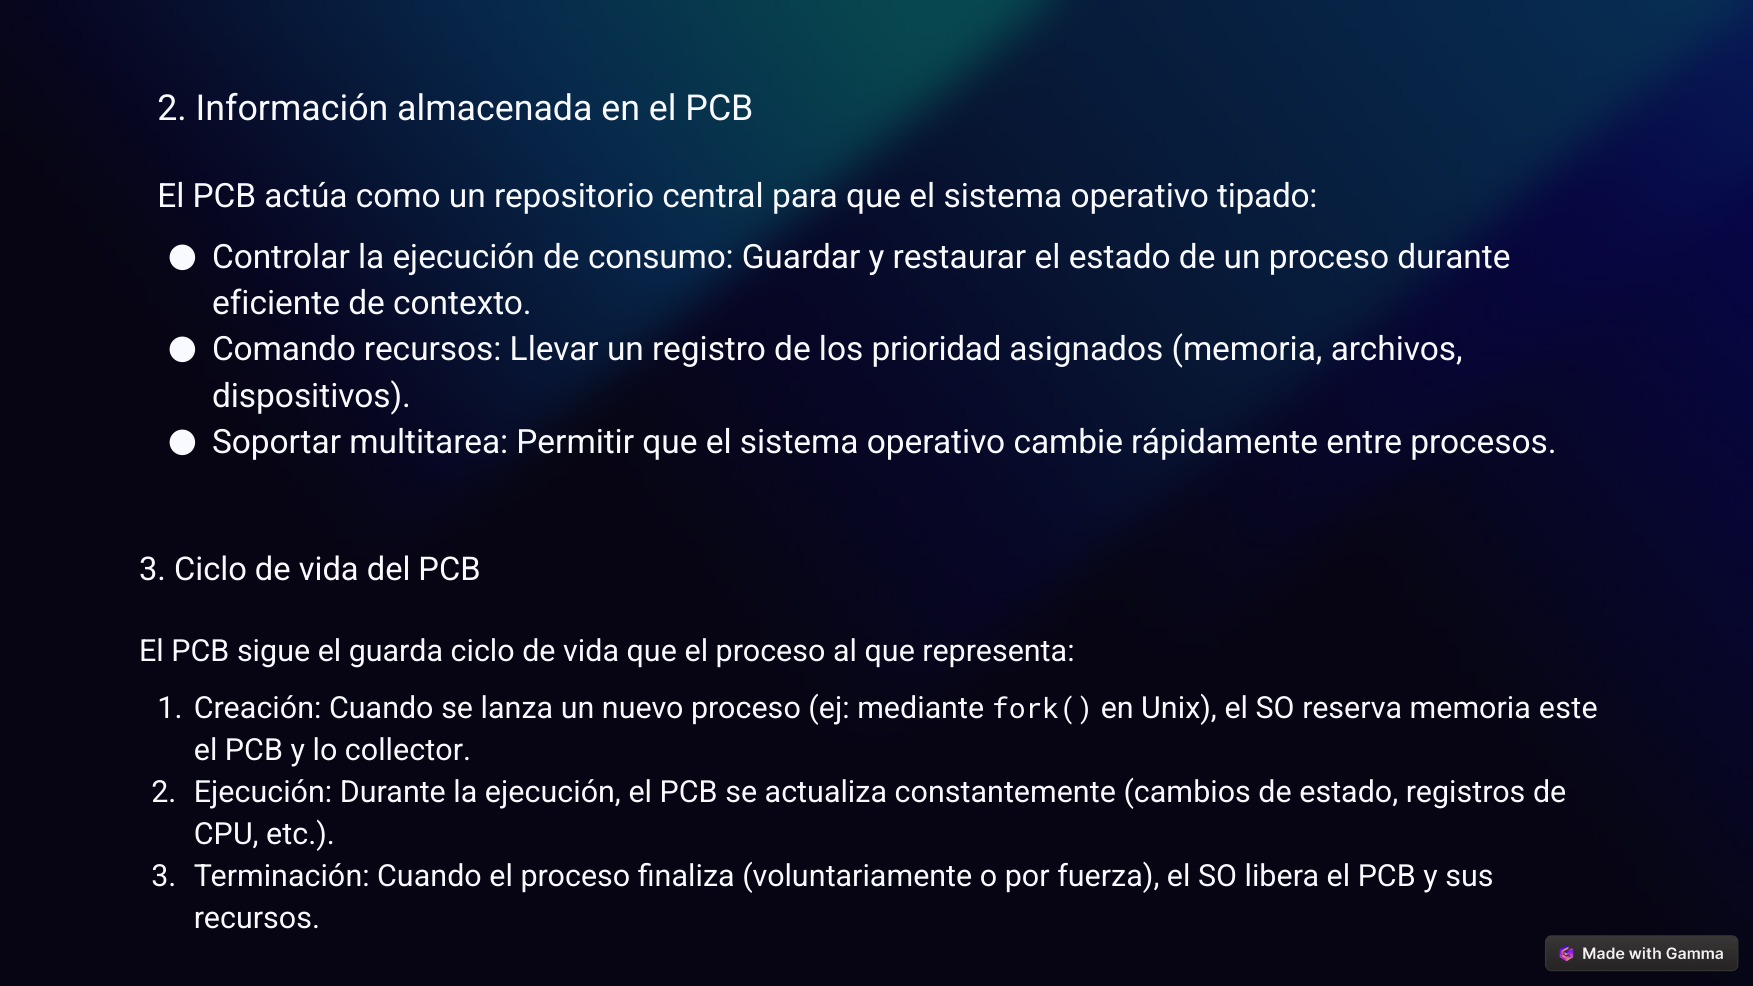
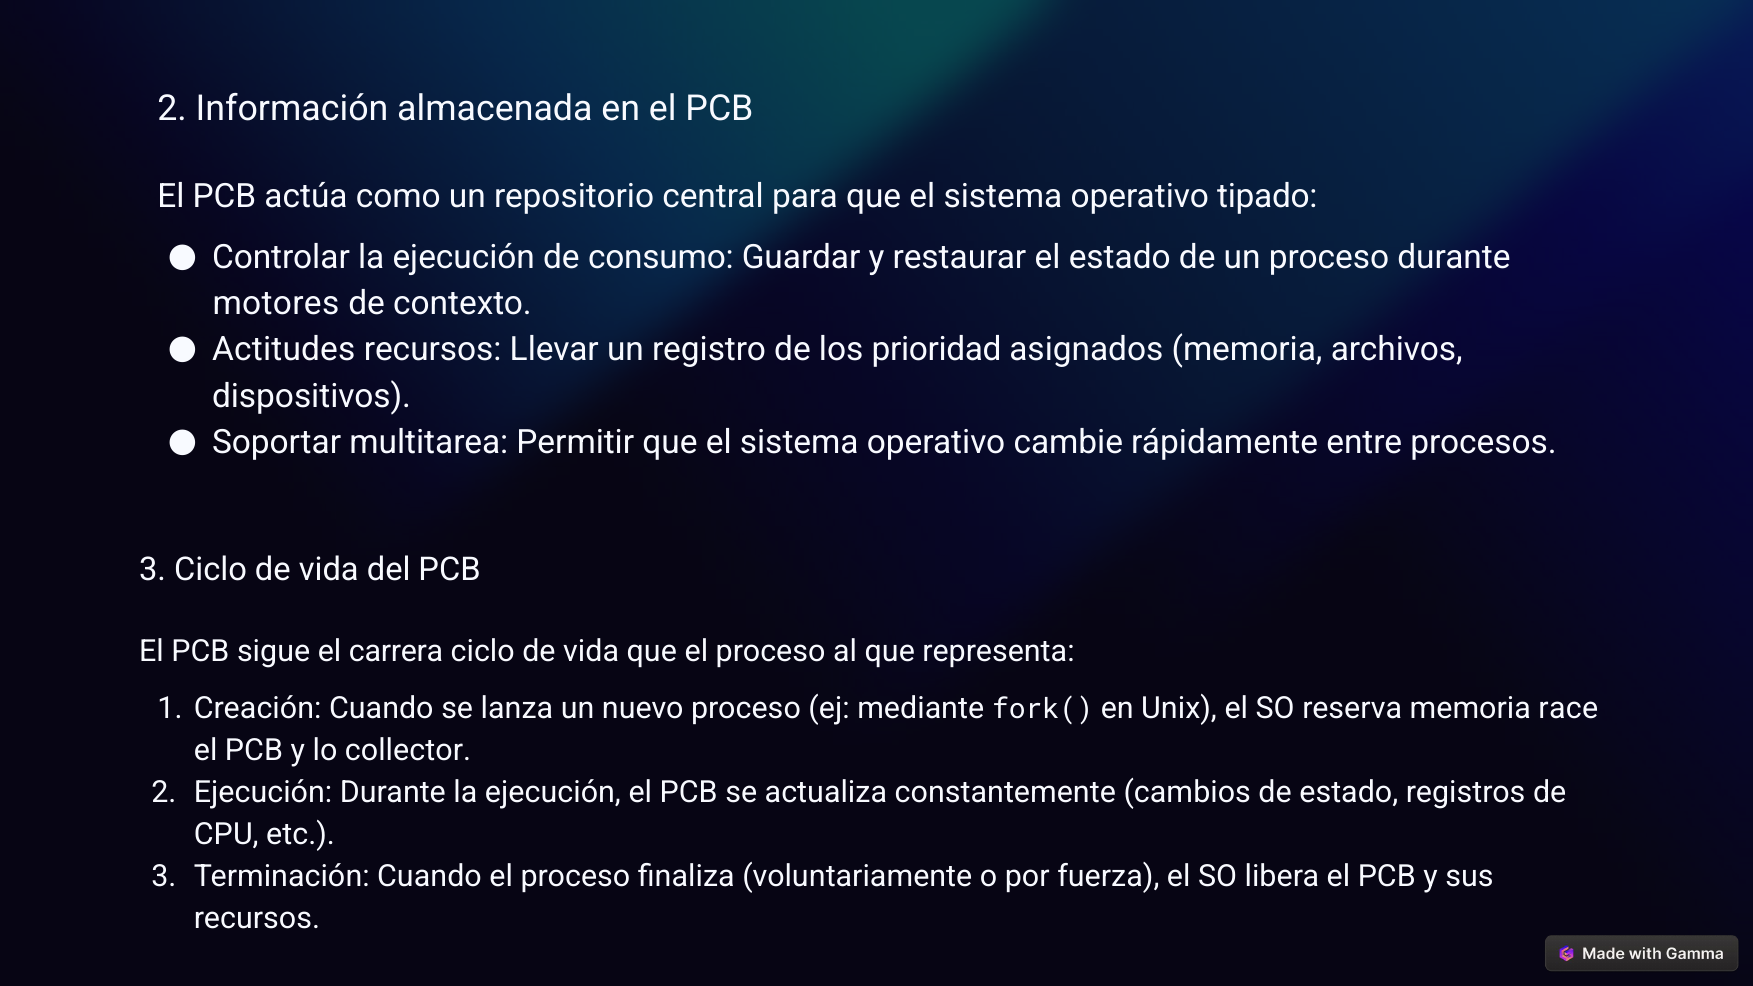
eficiente: eficiente -> motores (276, 304)
Comando: Comando -> Actitudes (284, 350)
guarda: guarda -> carrera (396, 651)
este: este -> race (1568, 709)
